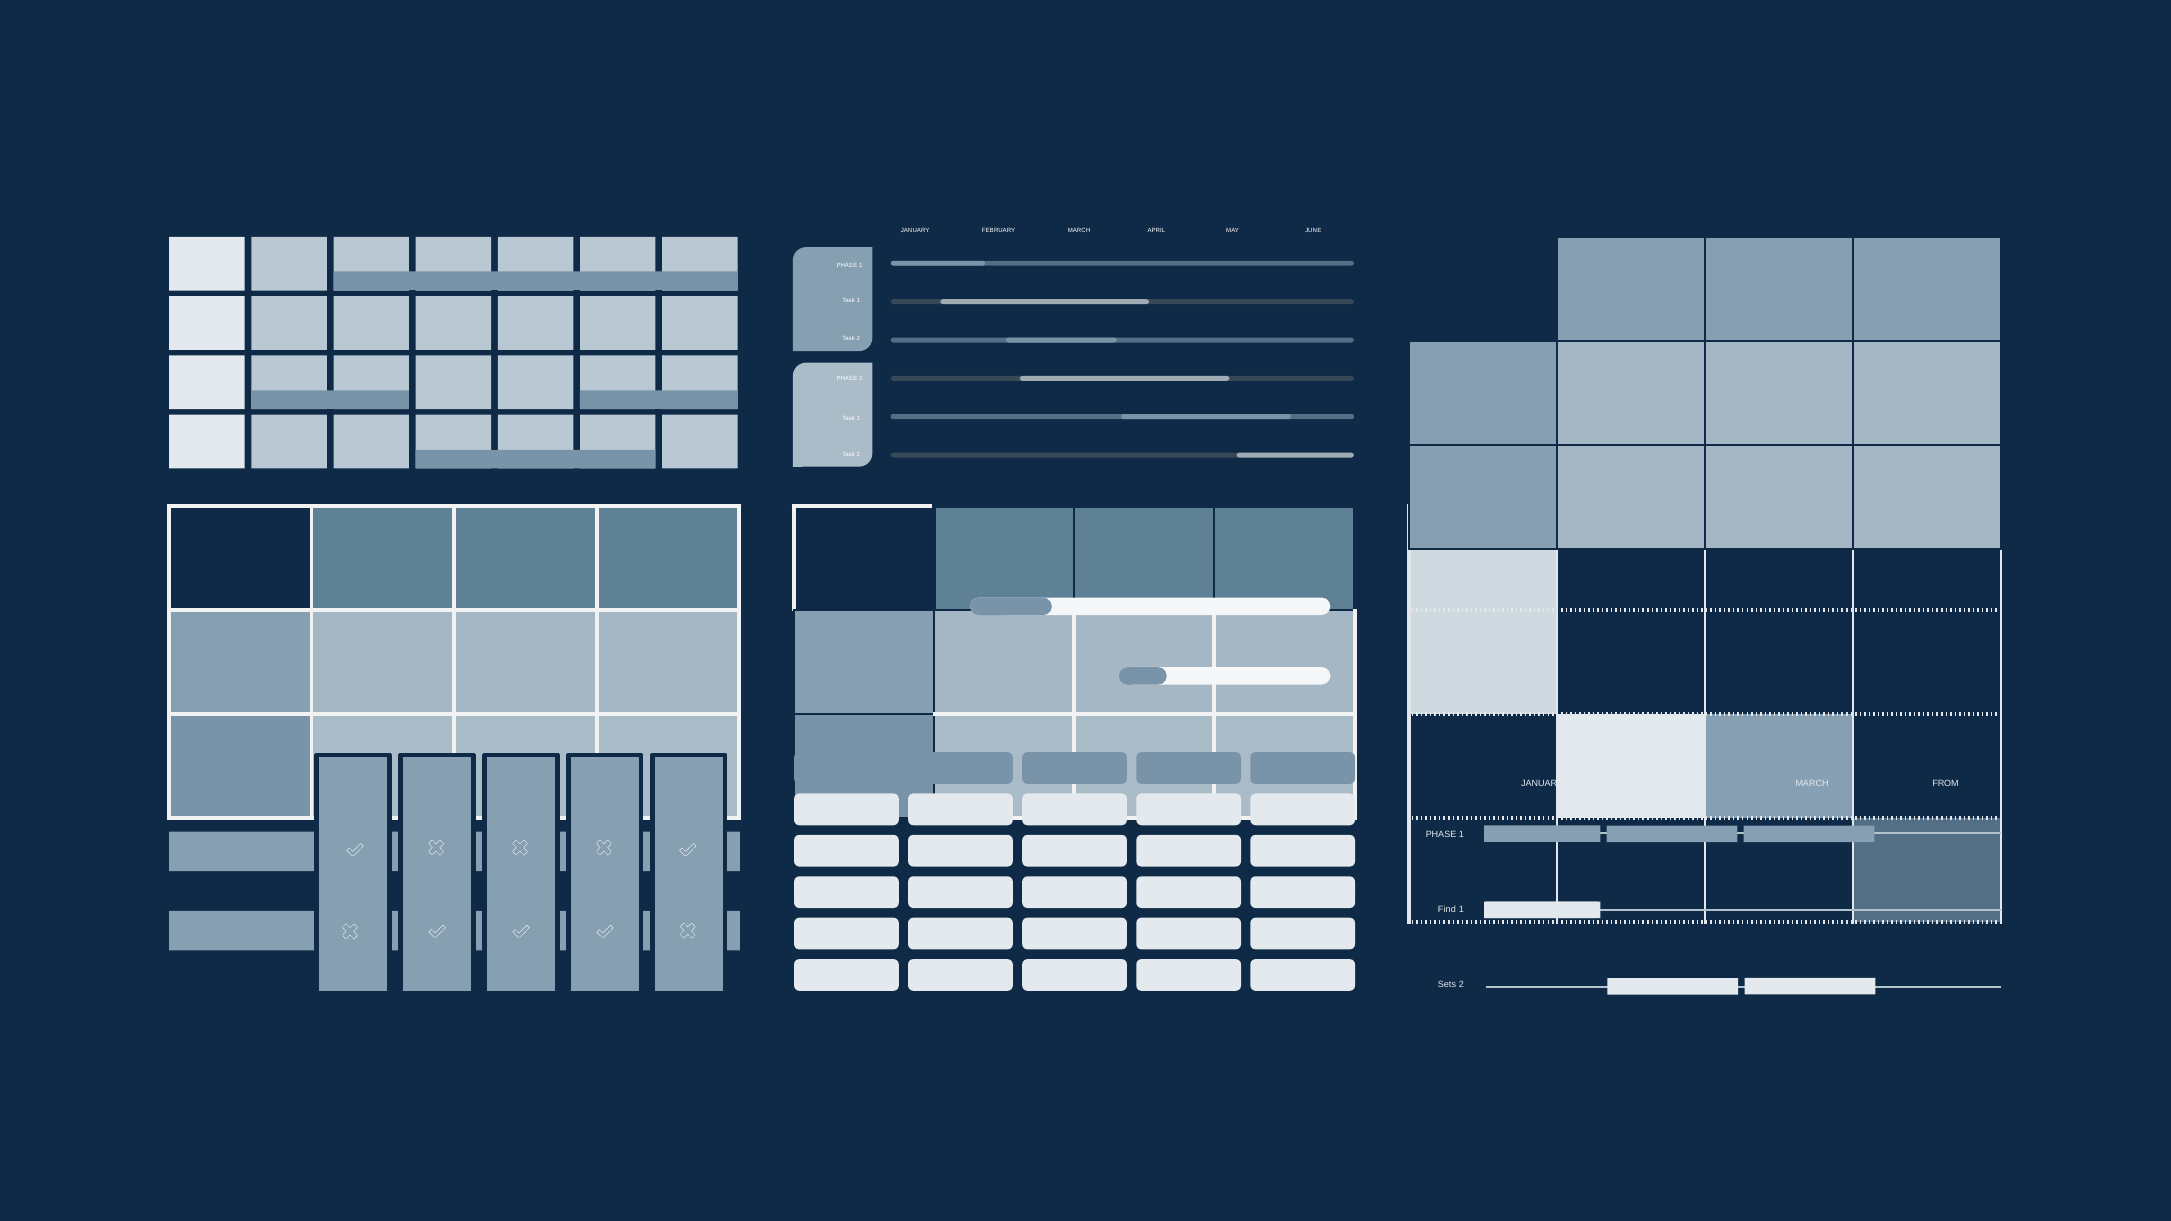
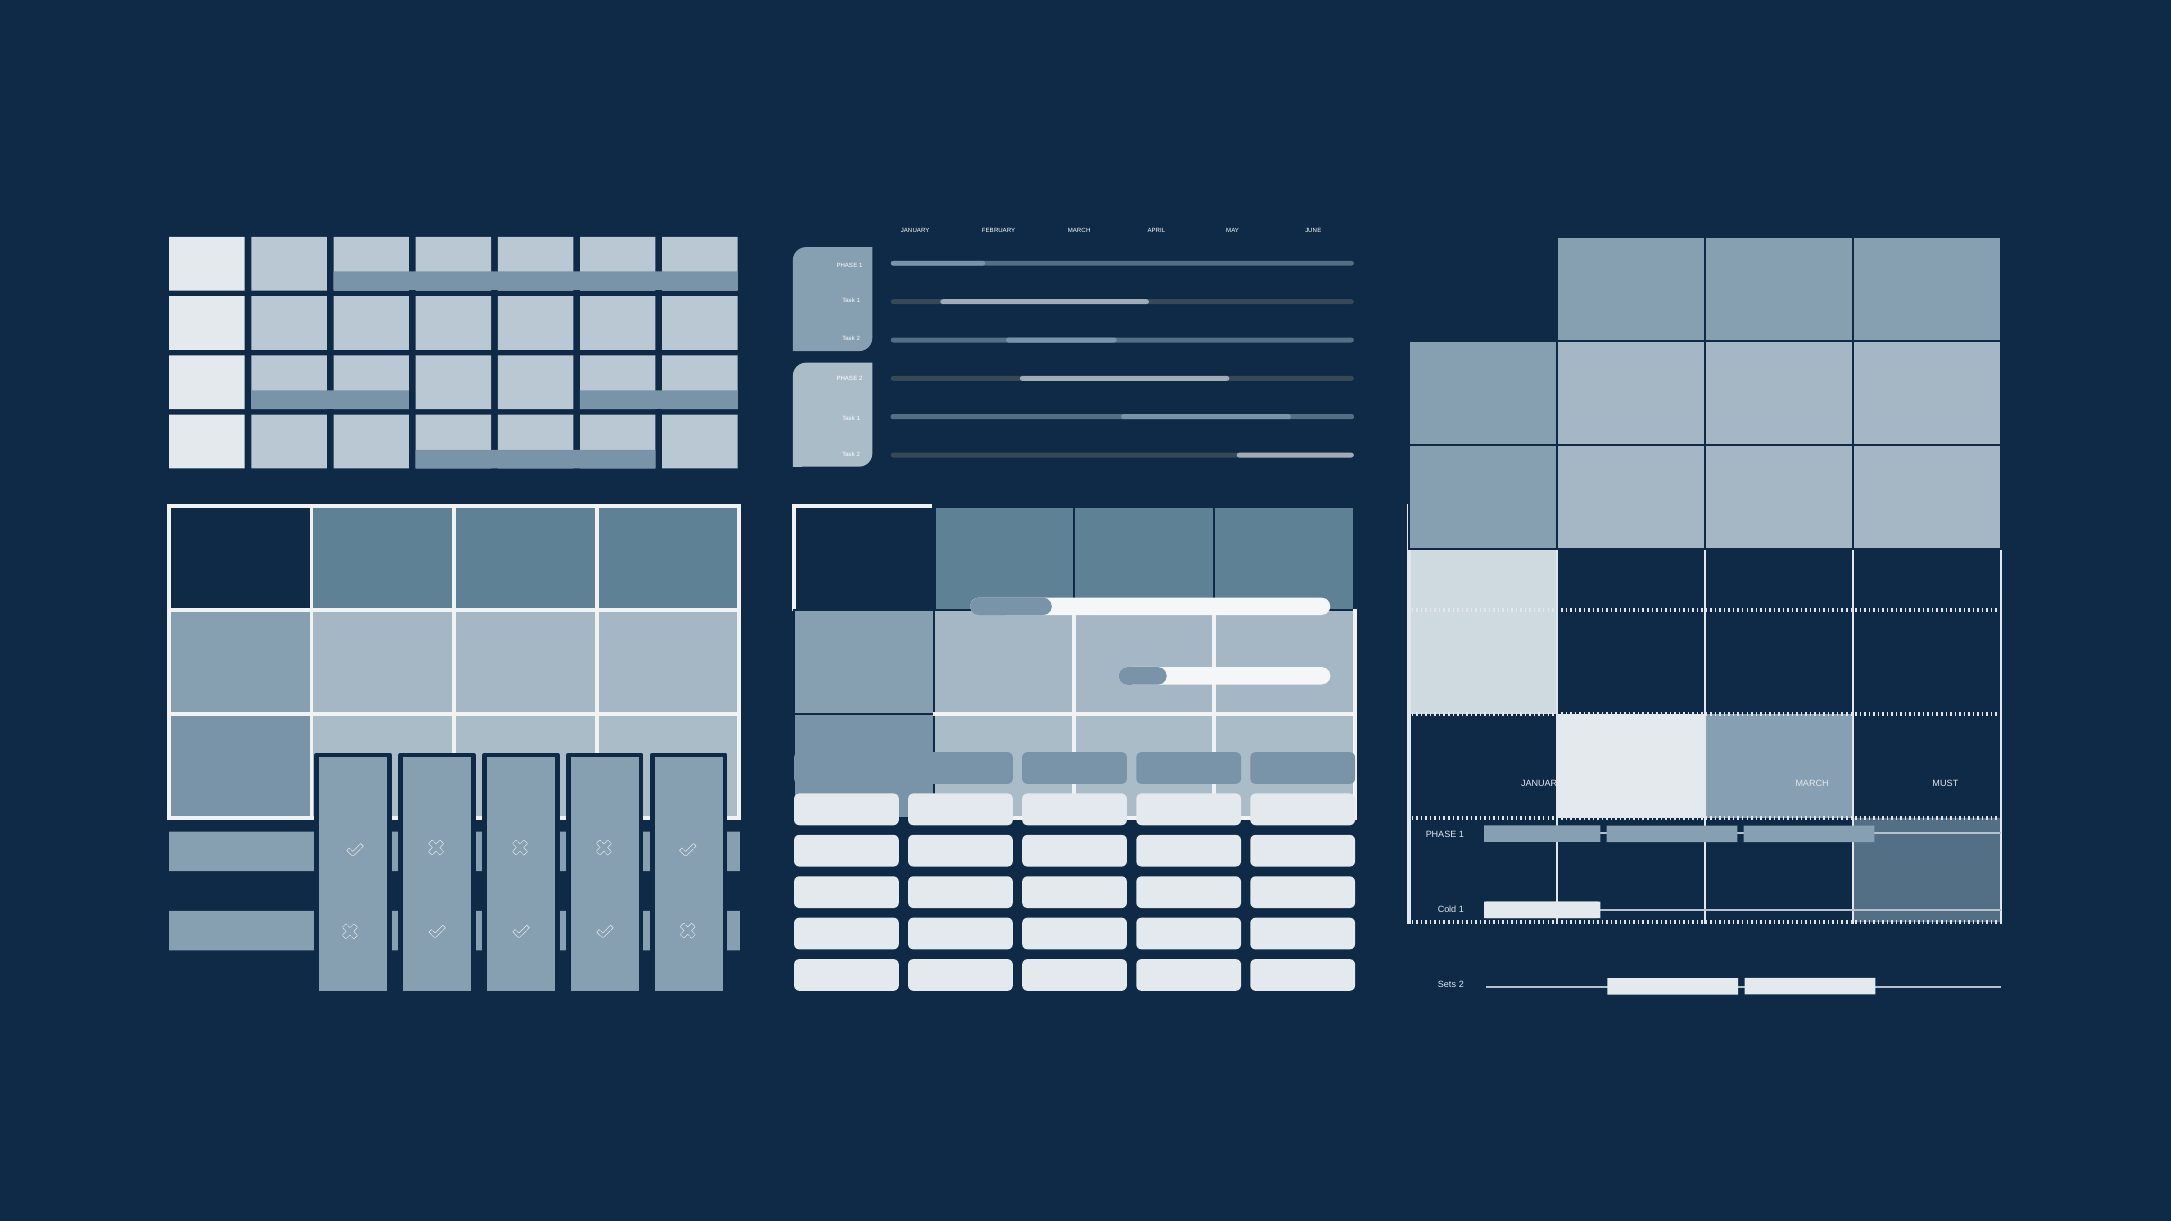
FROM: FROM -> MUST (1945, 784)
Find: Find -> Cold (1447, 909)
